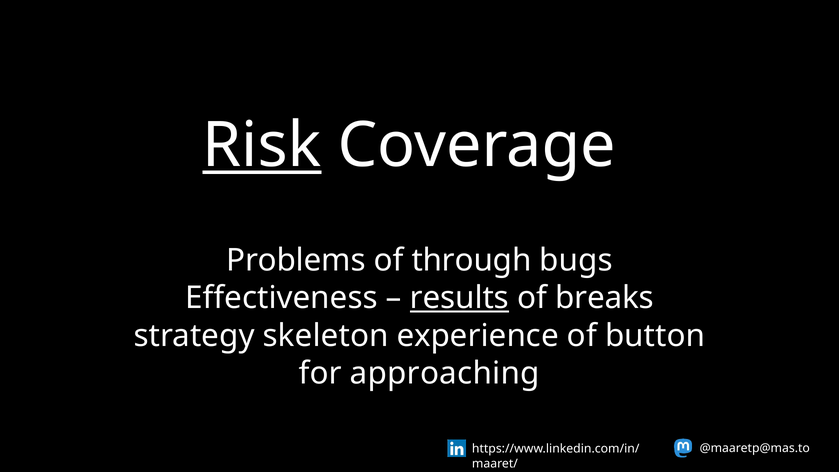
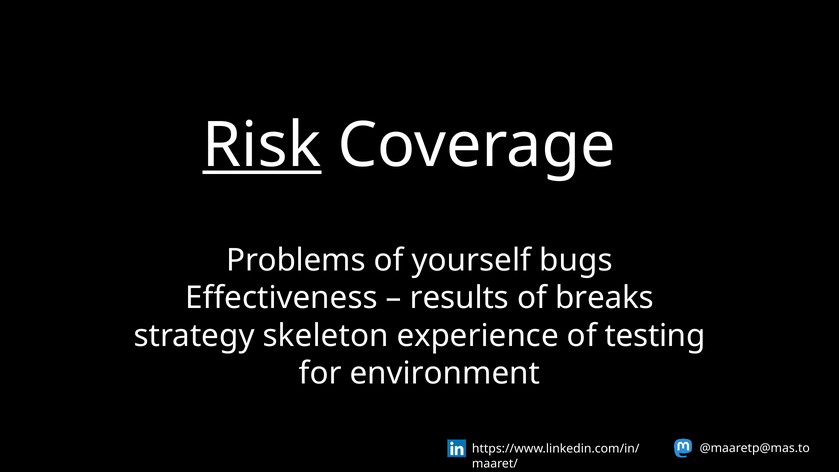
through: through -> yourself (471, 260)
results underline: present -> none (459, 298)
button: button -> testing (655, 336)
approaching: approaching -> environment (445, 373)
